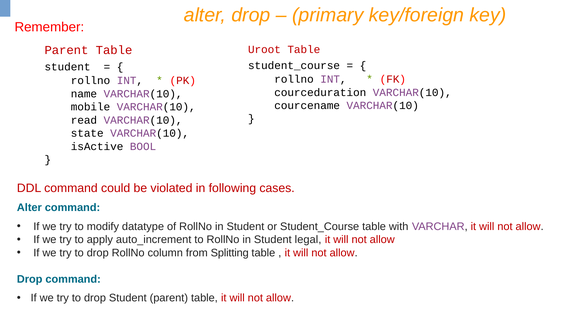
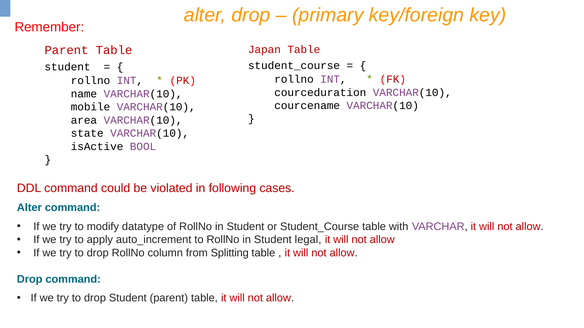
Uroot: Uroot -> Japan (264, 50)
read: read -> area (84, 120)
